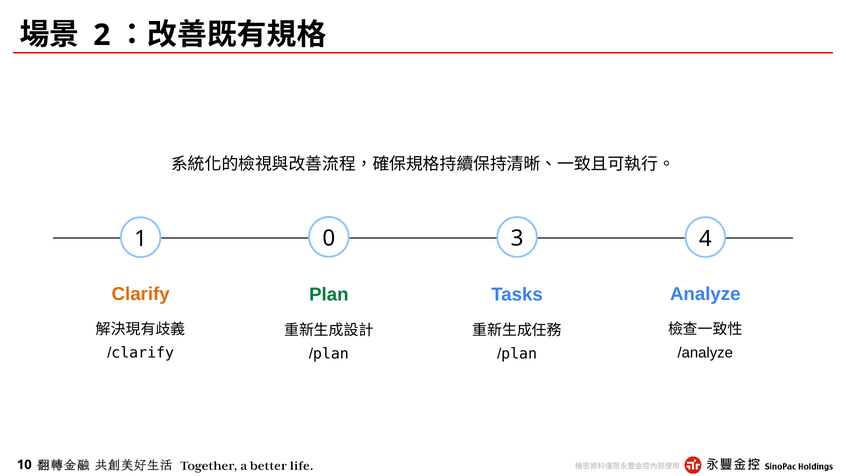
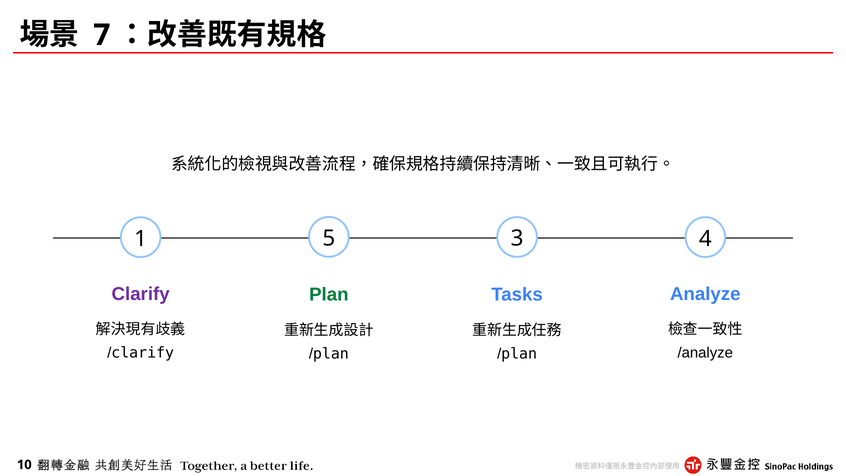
2: 2 -> 7 (102, 35)
0: 0 -> 5 (329, 238)
Clarify colour: orange -> purple (141, 294)
